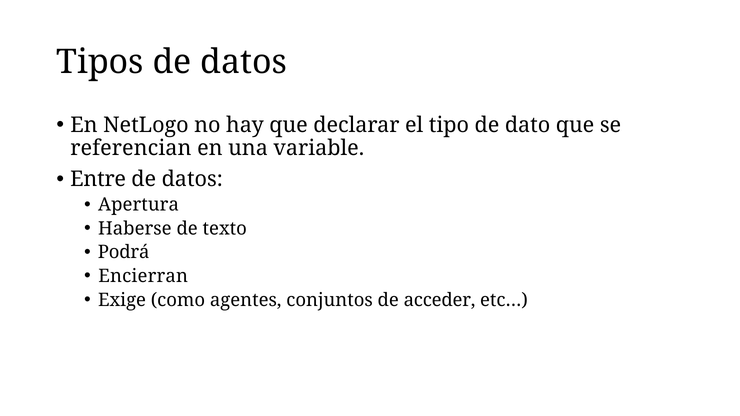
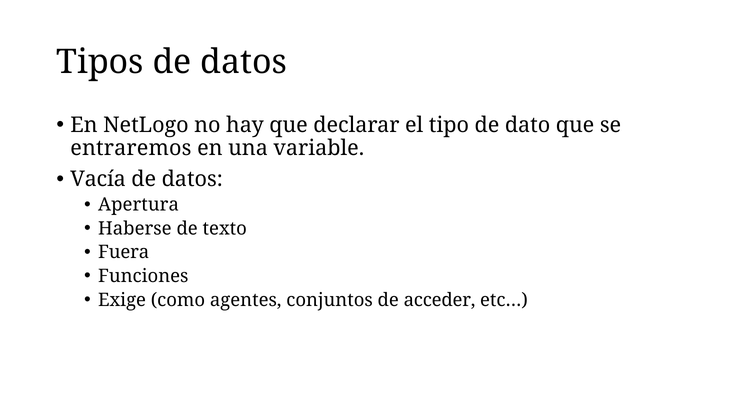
referencian: referencian -> entraremos (131, 148)
Entre: Entre -> Vacía (98, 179)
Podrá: Podrá -> Fuera (124, 252)
Encierran: Encierran -> Funciones (143, 276)
